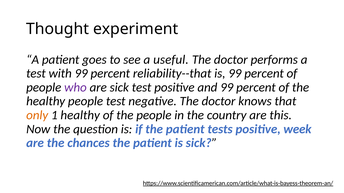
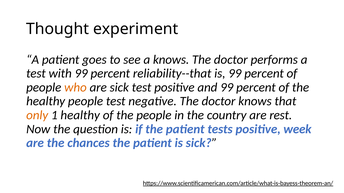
a useful: useful -> knows (171, 60)
who colour: purple -> orange (75, 88)
this: this -> rest (281, 115)
